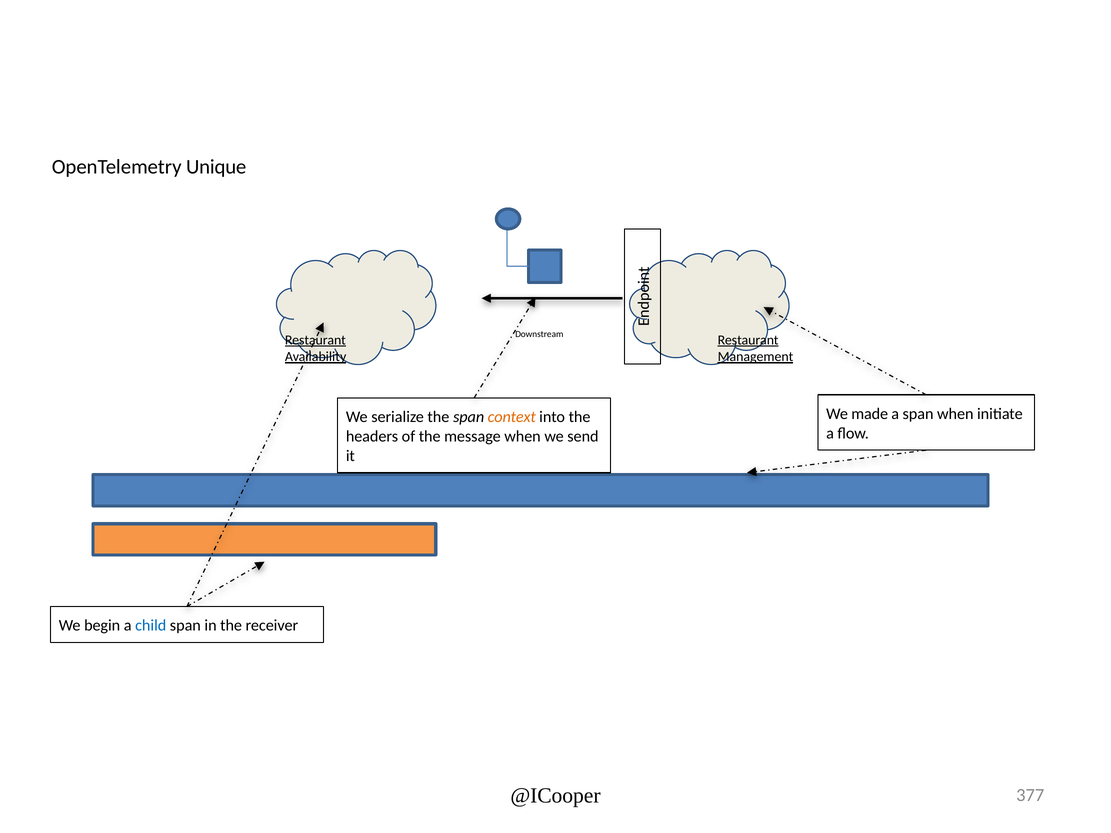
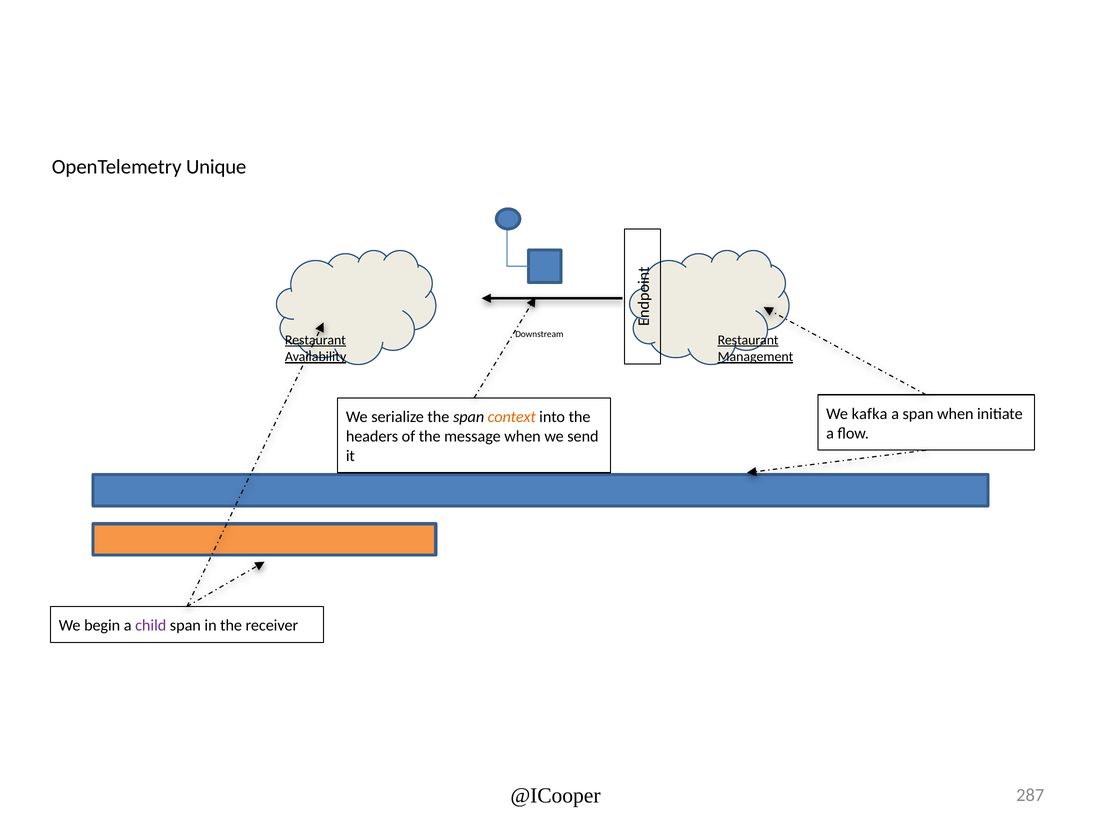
made: made -> kafka (870, 414)
child colour: blue -> purple (151, 626)
377: 377 -> 287 (1030, 796)
